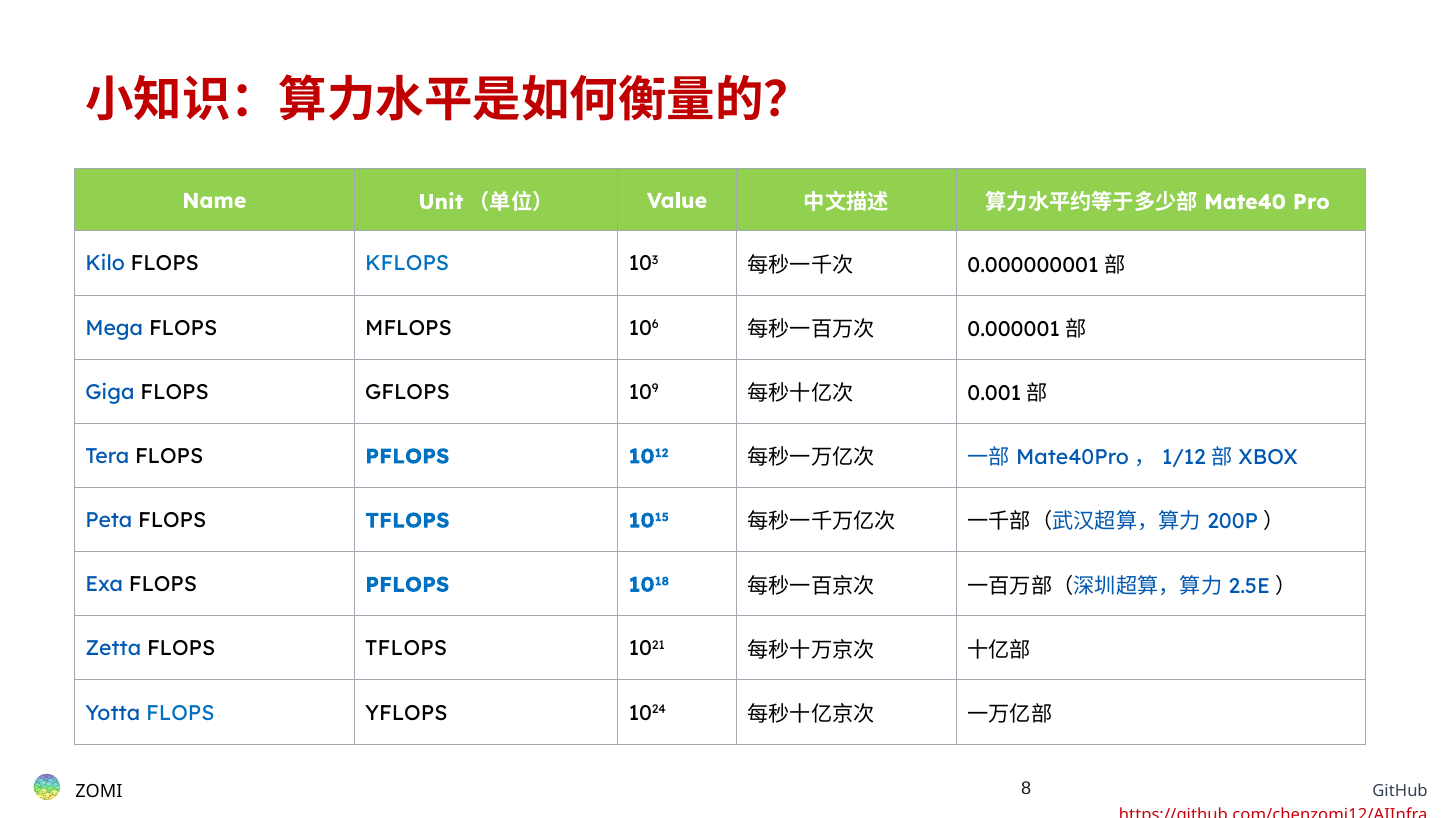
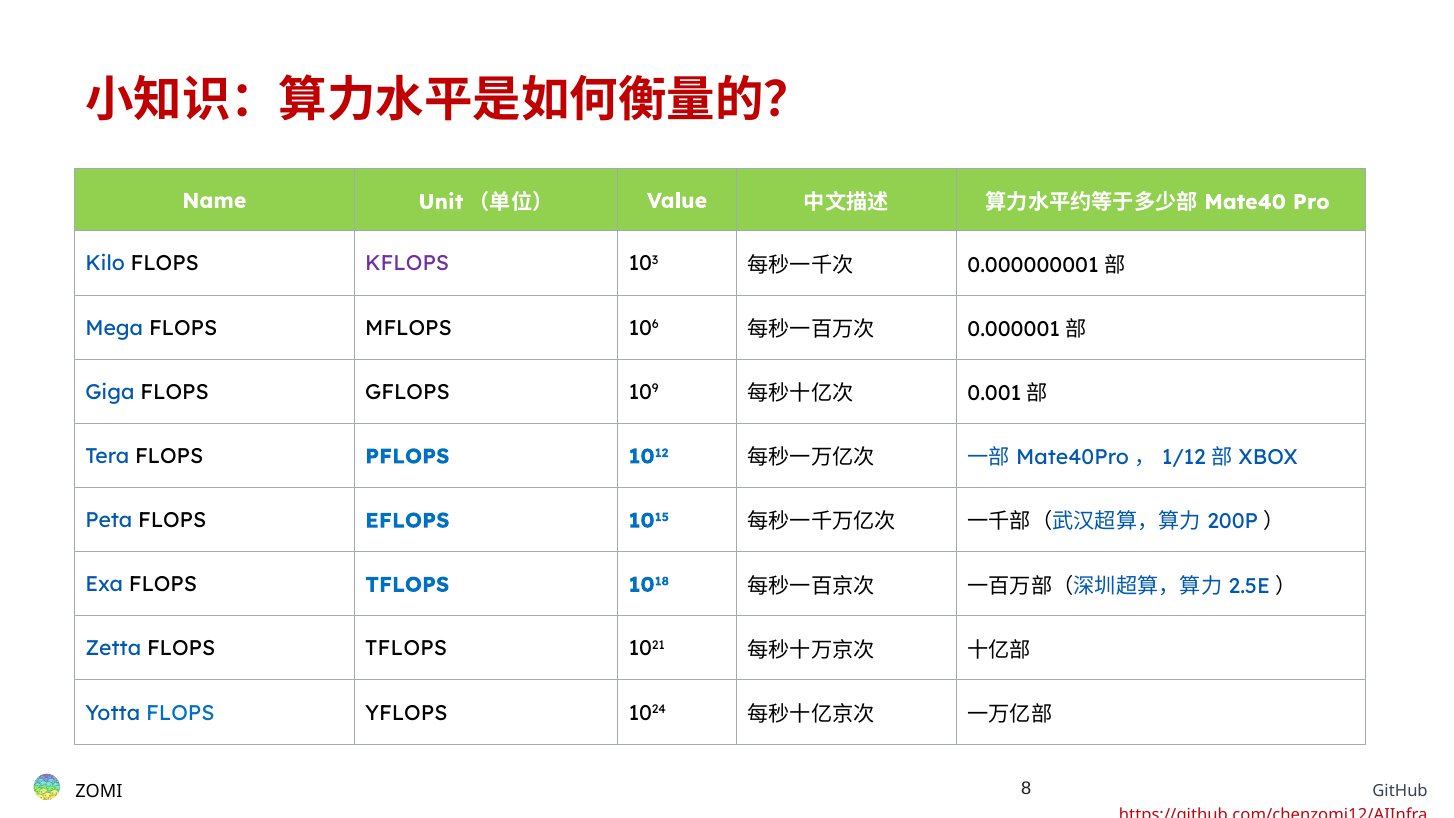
KFLOPS colour: blue -> purple (407, 264)
Peta FLOPS TFLOPS: TFLOPS -> EFLOPS (407, 520)
Exa FLOPS PFLOPS: PFLOPS -> TFLOPS (407, 584)
